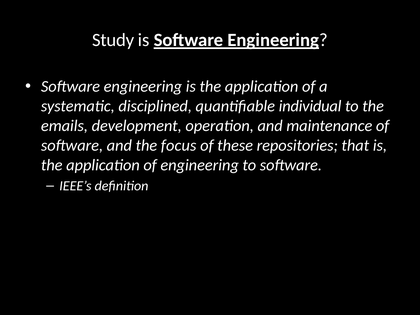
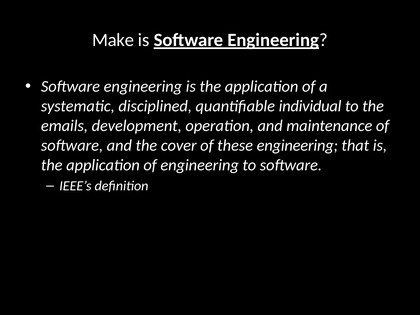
Study: Study -> Make (113, 40)
focus: focus -> cover (179, 145)
these repositories: repositories -> engineering (297, 145)
